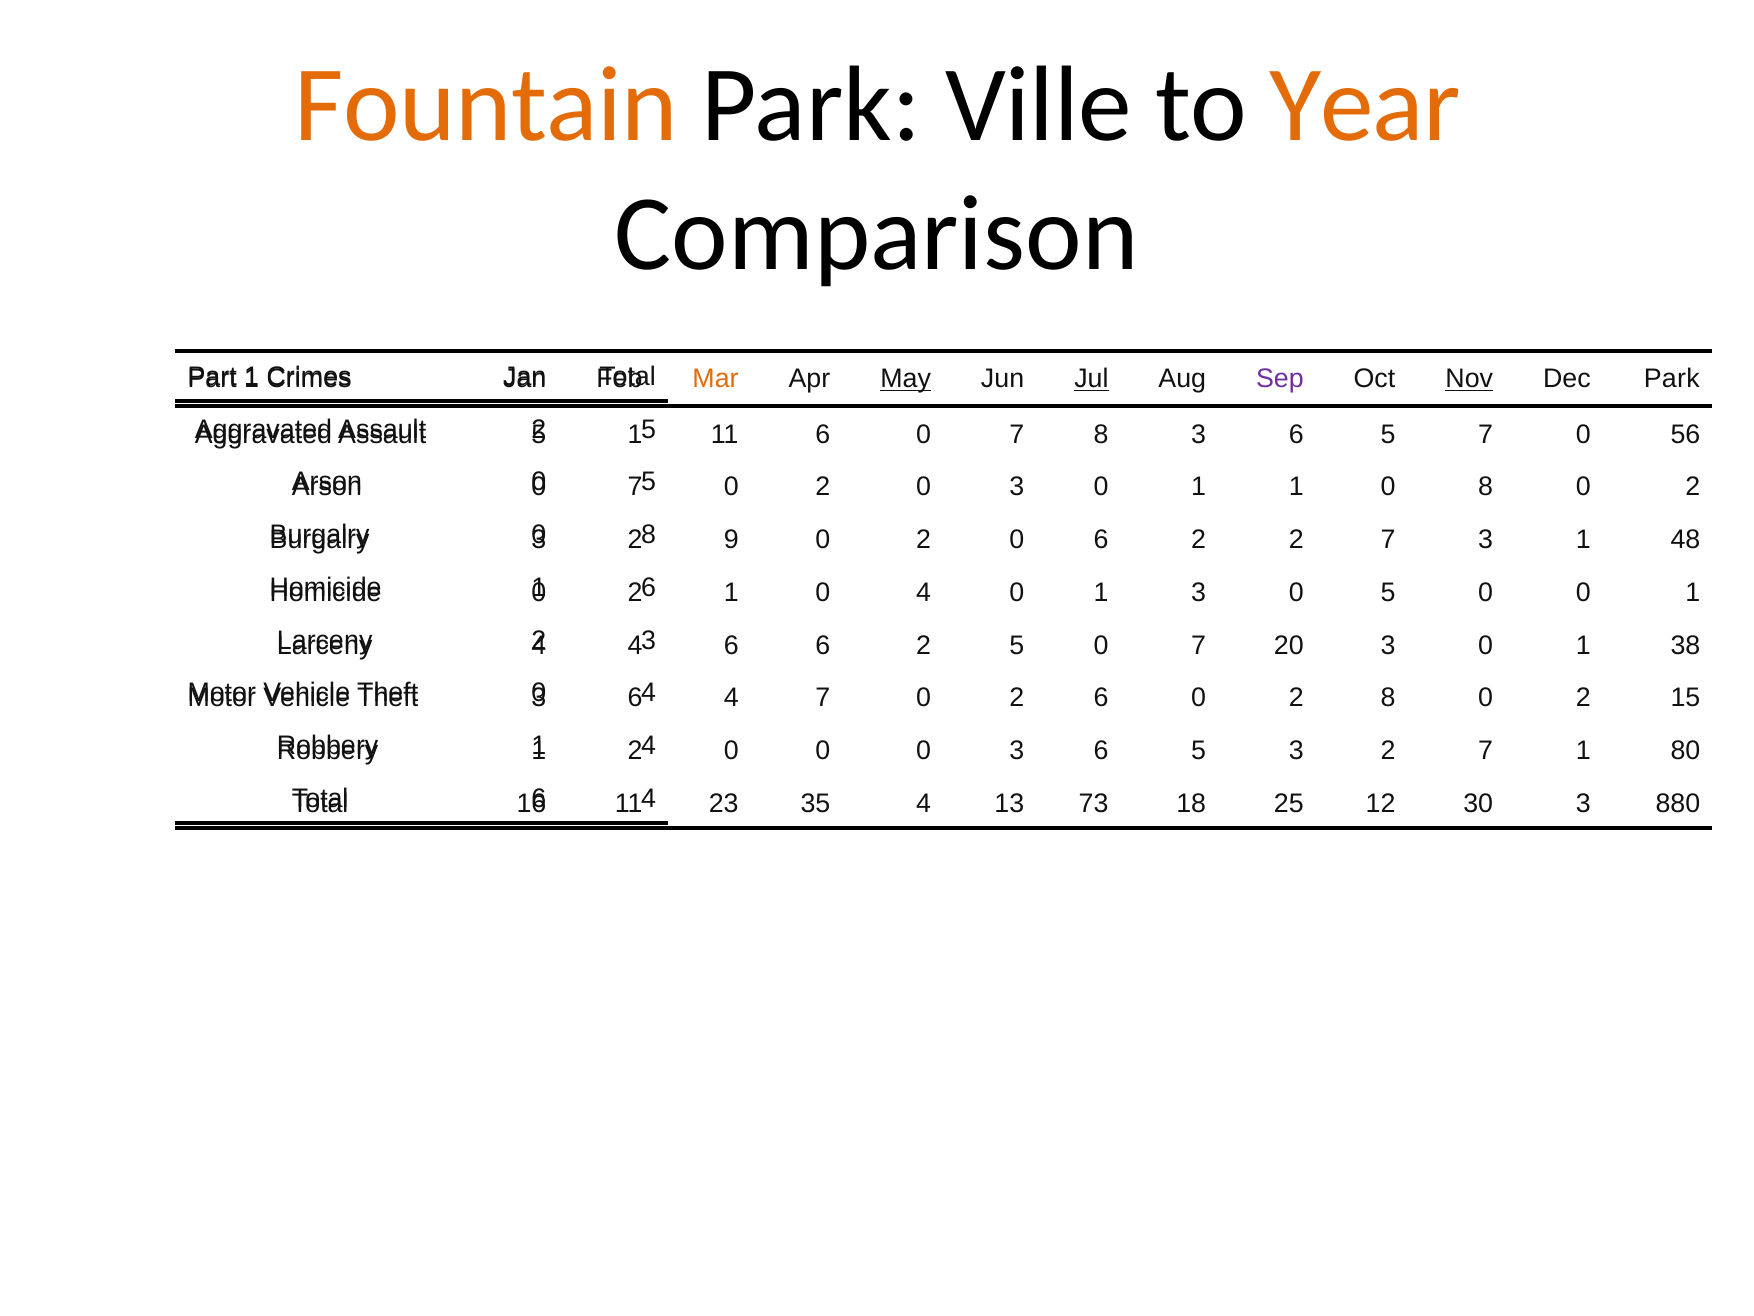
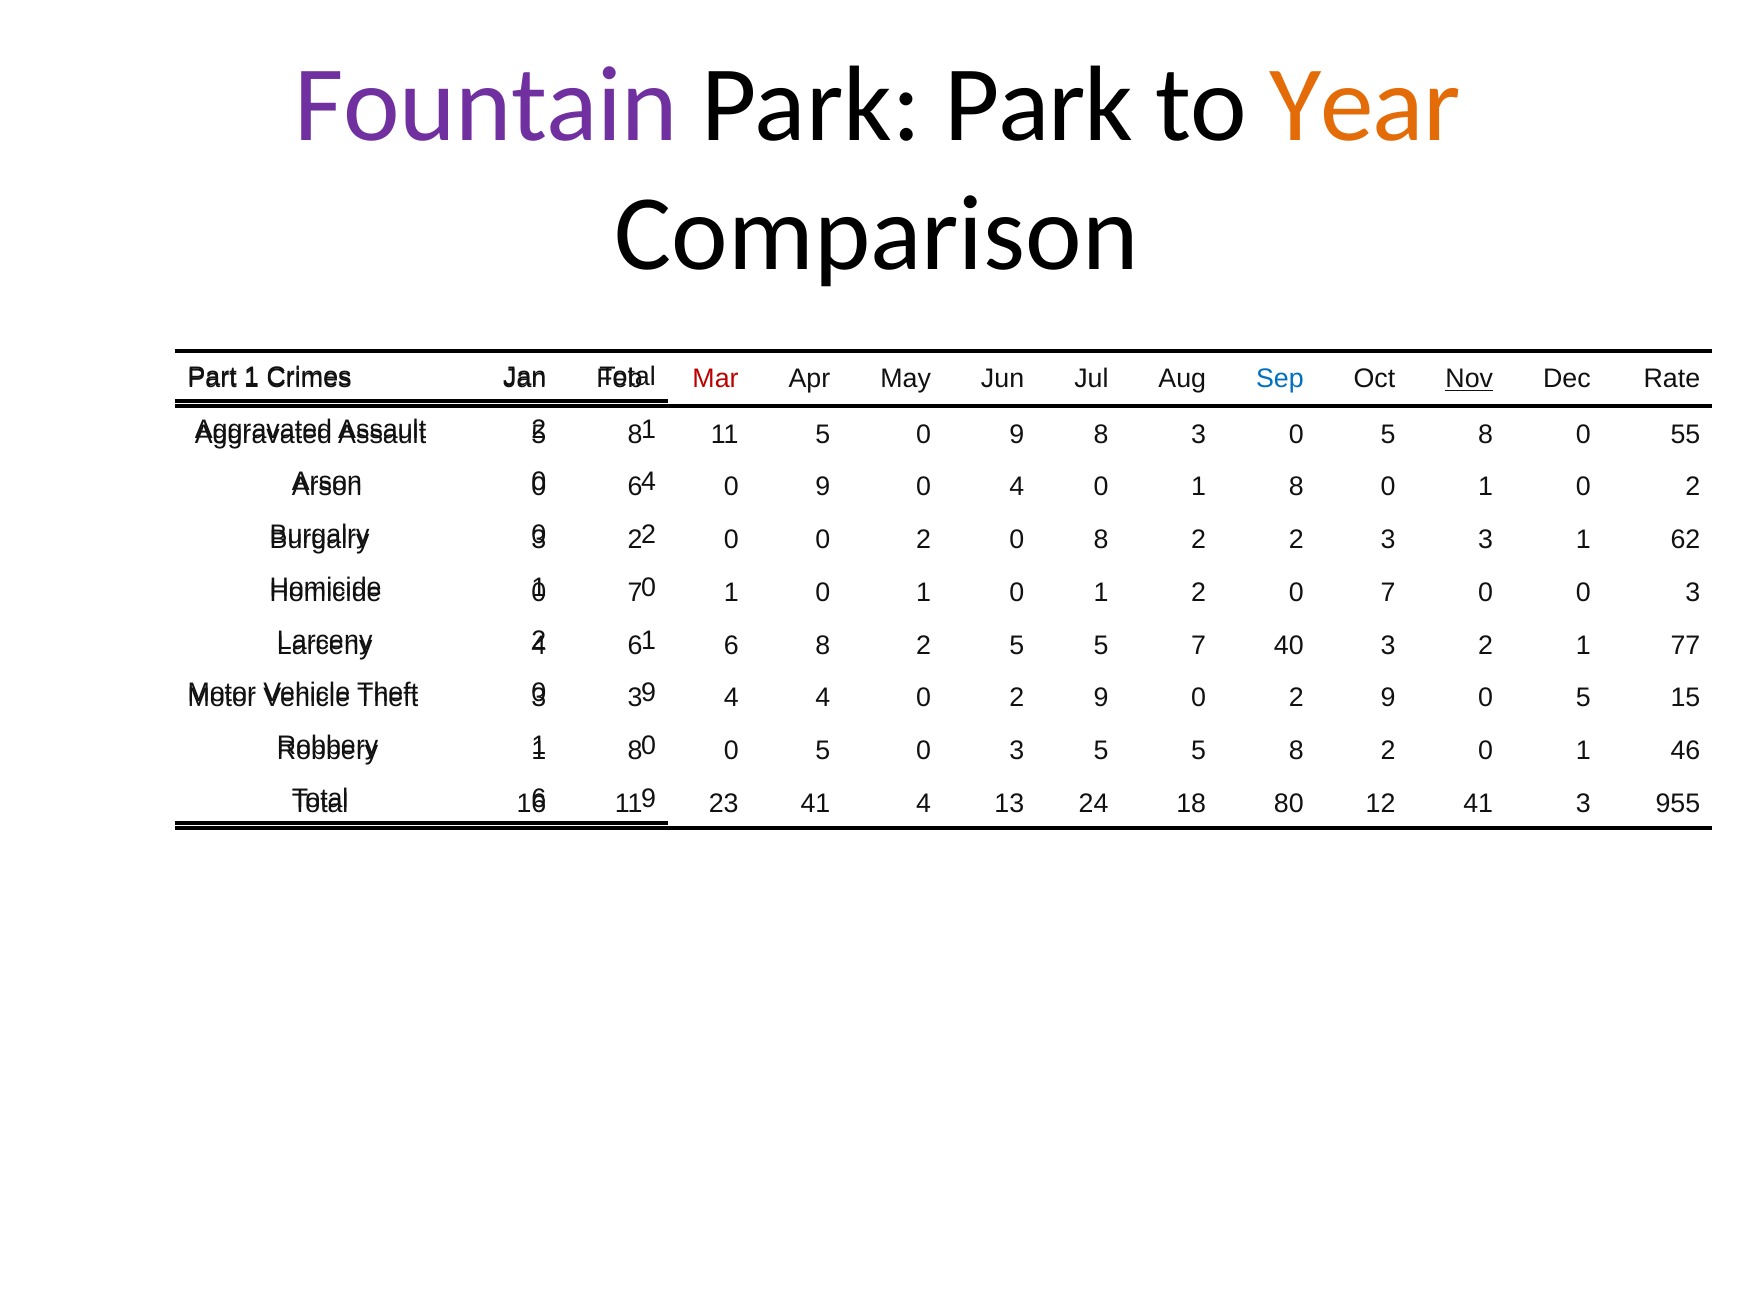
Fountain colour: orange -> purple (486, 106)
Park Ville: Ville -> Park (1039, 106)
Mar colour: orange -> red (716, 379)
May underline: present -> none (906, 379)
Jul underline: present -> none (1091, 379)
Sep colour: purple -> blue (1280, 379)
Dec Park: Park -> Rate (1672, 379)
5: 5 -> 1 (648, 429)
1: 1 -> 8 (635, 434)
11 6: 6 -> 5 (823, 434)
7: 7 -> 9 (1017, 434)
8 3 6: 6 -> 0 (1296, 434)
7: 7 -> 8 (1486, 434)
56: 56 -> 55 (1685, 434)
5: 5 -> 4 (648, 482)
7: 7 -> 6 (635, 487)
2: 2 -> 9 (823, 487)
3: 3 -> 4 (1017, 487)
0 1 1: 1 -> 8 (1296, 487)
8: 8 -> 1 (1486, 487)
8: 8 -> 2 (648, 535)
9: 9 -> 0 (731, 540)
0 6: 6 -> 8 (1101, 540)
2 2 7: 7 -> 3 (1388, 540)
48: 48 -> 62 (1685, 540)
6: 6 -> 0 (648, 587)
2: 2 -> 7 (635, 592)
4: 4 -> 1 (924, 592)
1 3: 3 -> 2 (1199, 592)
5: 5 -> 7 (1388, 592)
0 0 1: 1 -> 3 (1693, 592)
3: 3 -> 1 (648, 640)
4: 4 -> 6 (635, 645)
6 6: 6 -> 8 (823, 645)
2 5 0: 0 -> 5 (1101, 645)
20: 20 -> 40 (1289, 645)
0: 0 -> 2 (1486, 645)
38: 38 -> 77 (1685, 645)
4: 4 -> 9 (648, 693)
6: 6 -> 3 (635, 698)
4 7: 7 -> 4 (823, 698)
6: 6 -> 9 (1101, 698)
8: 8 -> 9 (1388, 698)
2: 2 -> 5 (1583, 698)
4: 4 -> 0 (648, 746)
2: 2 -> 8 (635, 751)
0: 0 -> 5 (823, 751)
0 3 6: 6 -> 5 (1101, 751)
3: 3 -> 8 (1296, 751)
7: 7 -> 0 (1486, 751)
80: 80 -> 46 (1685, 751)
4: 4 -> 9 (648, 798)
23 35: 35 -> 41 (815, 803)
73: 73 -> 24 (1094, 803)
25: 25 -> 80 (1289, 803)
12 30: 30 -> 41 (1478, 803)
880: 880 -> 955 (1678, 803)
